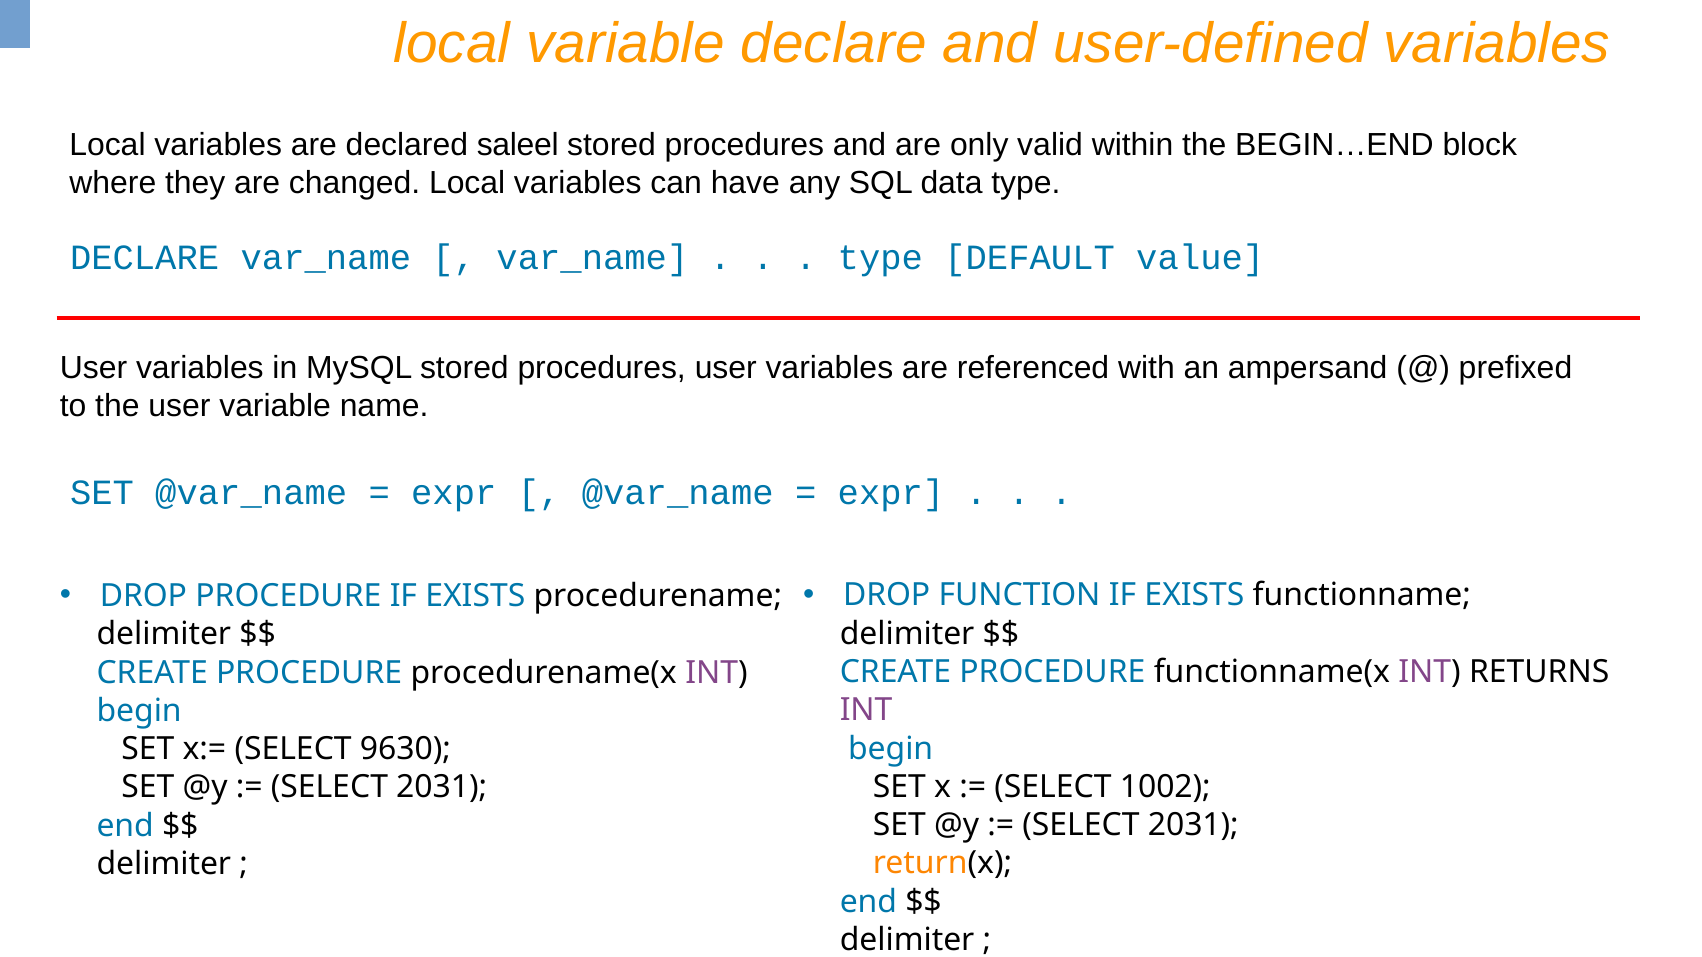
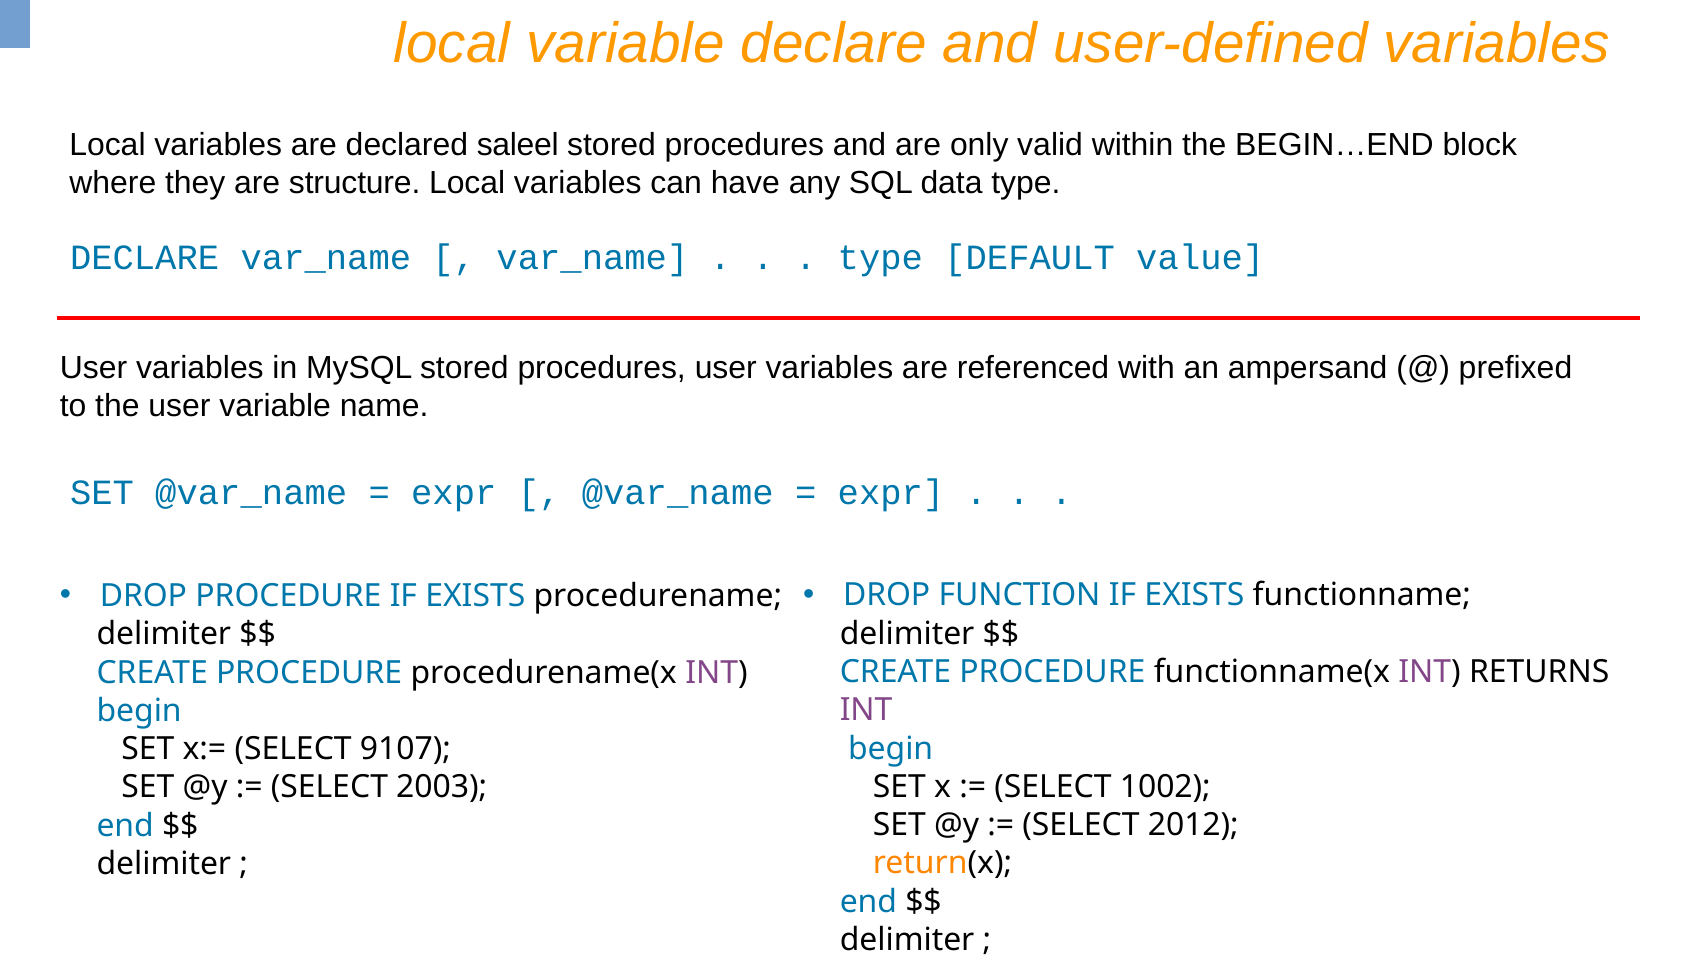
changed: changed -> structure (355, 183)
9630: 9630 -> 9107 (405, 749)
2031: 2031 -> 2003 (442, 788)
2031: 2031 -> 2012 (1193, 825)
